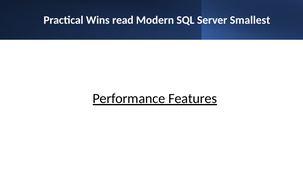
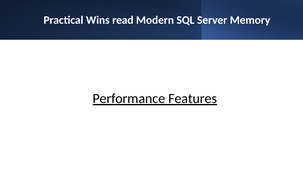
Smallest: Smallest -> Memory (250, 20)
